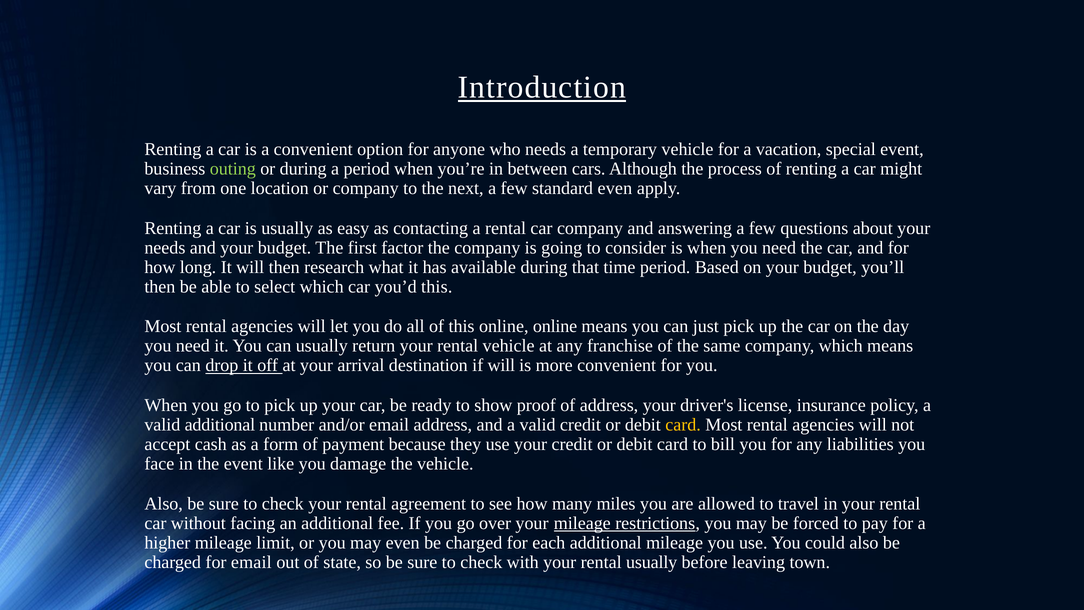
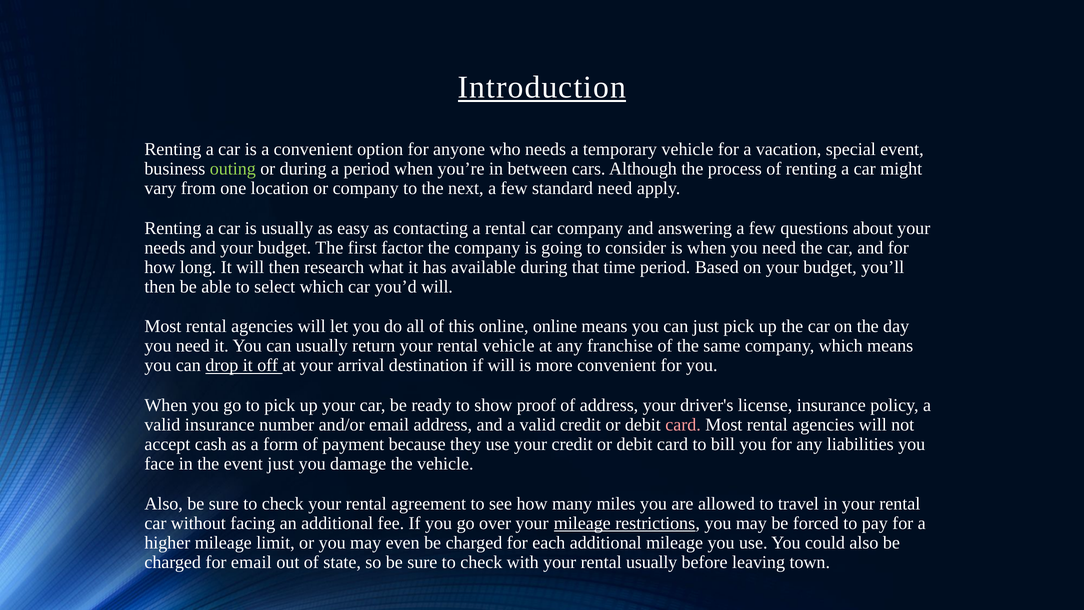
standard even: even -> need (615, 188)
you’d this: this -> will (437, 287)
valid additional: additional -> insurance (220, 425)
card colour: yellow -> pink (683, 425)
event like: like -> just (281, 464)
